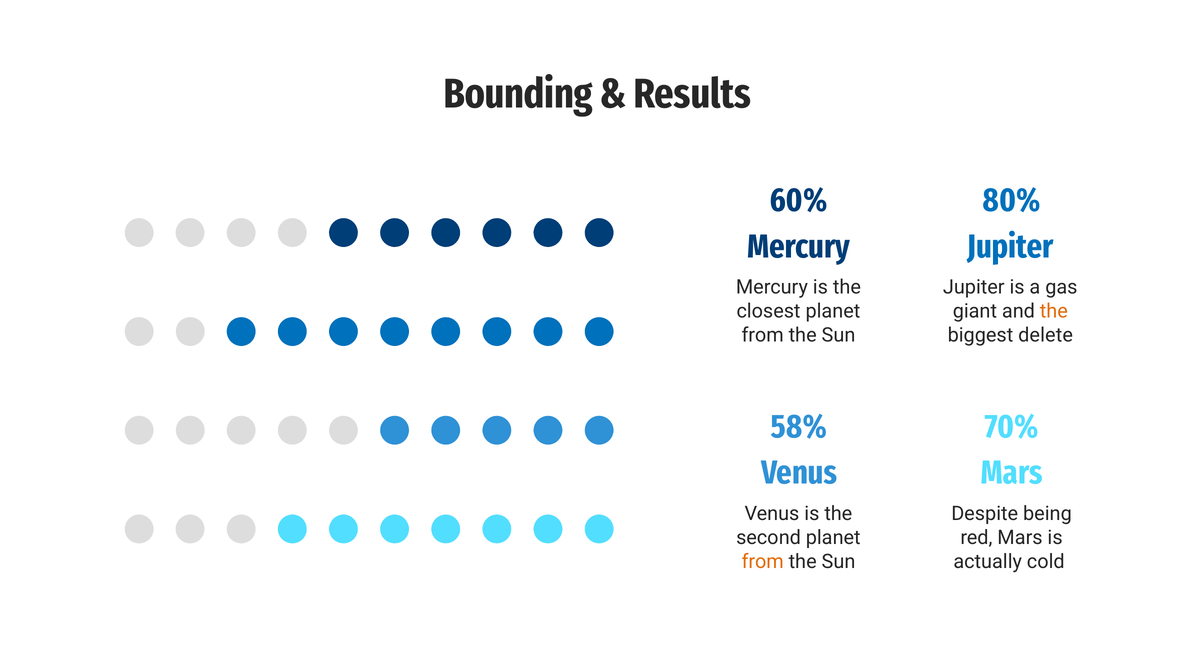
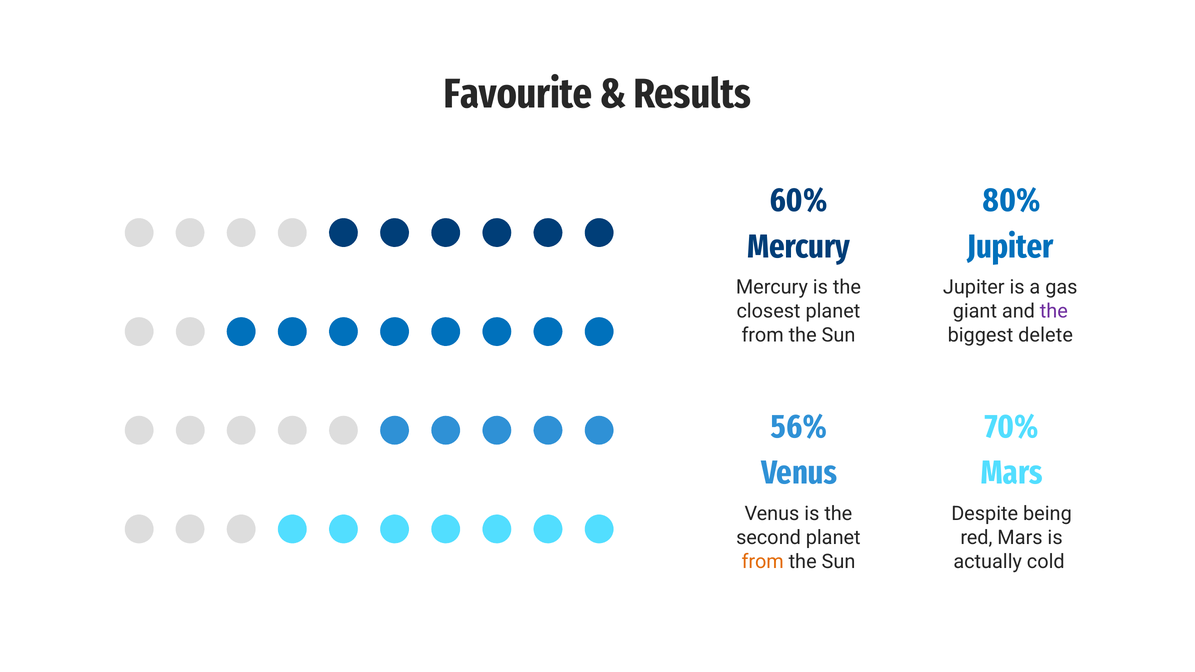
Bounding: Bounding -> Favourite (518, 94)
the colour: orange -> purple (1054, 311)
58%: 58% -> 56% (799, 427)
